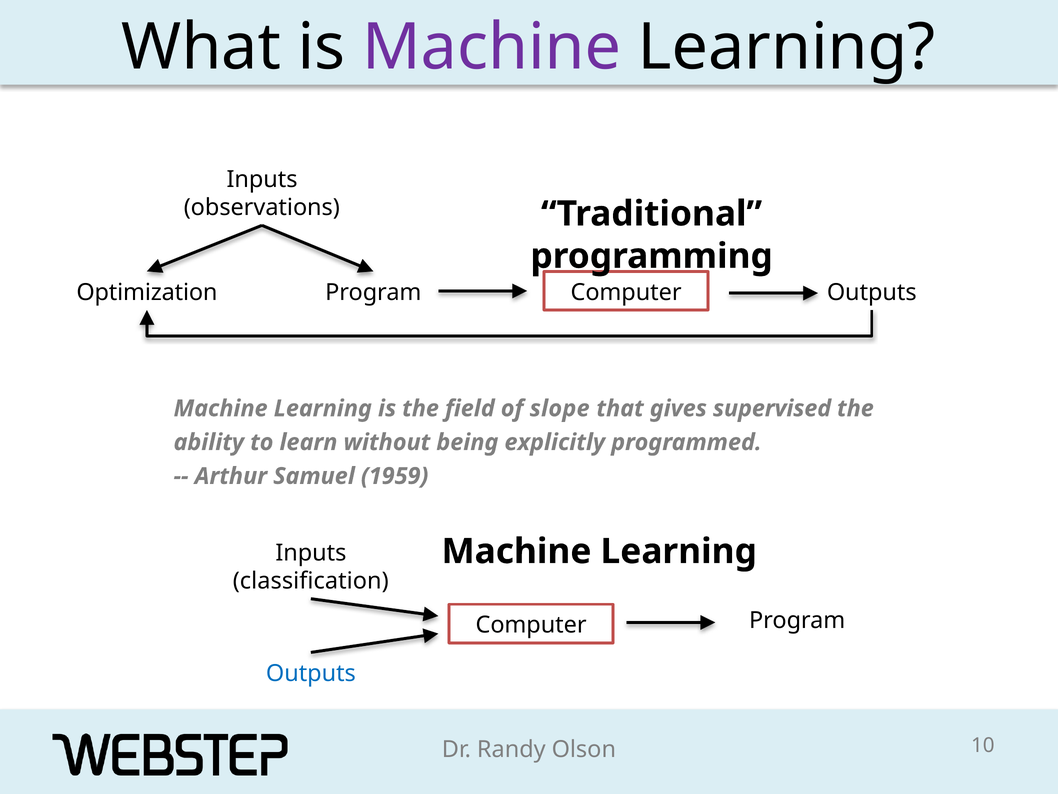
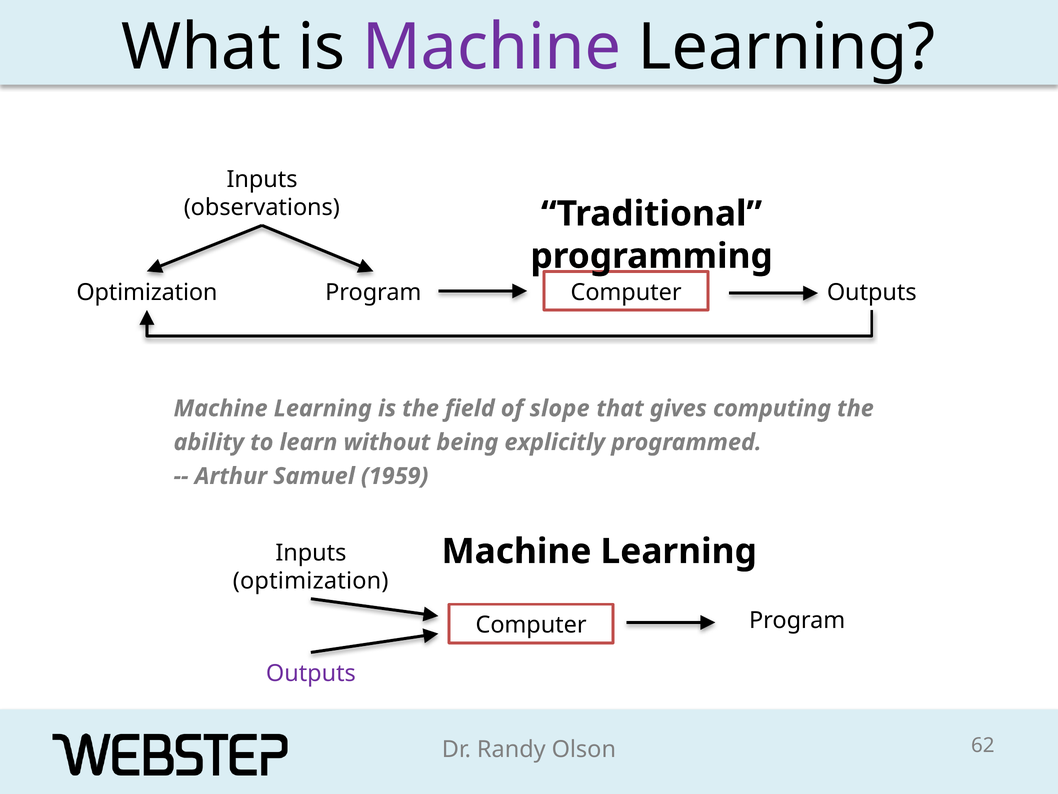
supervised: supervised -> computing (772, 408)
classification: classification -> optimization (311, 581)
Outputs colour: blue -> purple (311, 673)
10: 10 -> 62 (983, 745)
